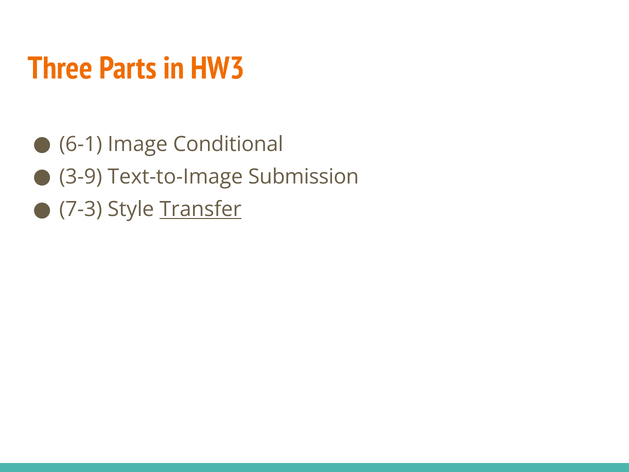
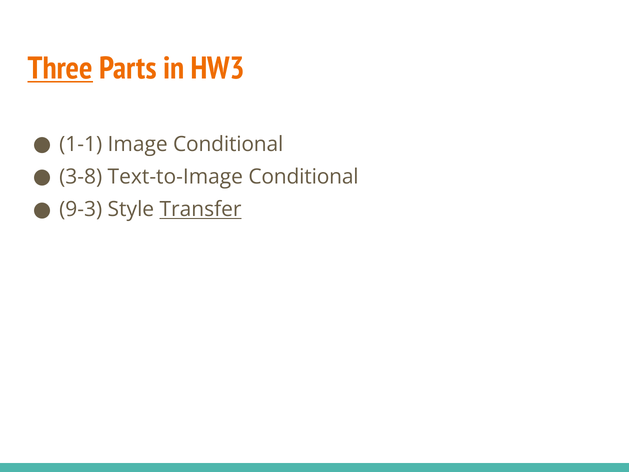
Three underline: none -> present (60, 68)
6-1: 6-1 -> 1-1 (81, 144)
3-9: 3-9 -> 3-8 (81, 177)
Text-to-Image Submission: Submission -> Conditional (304, 177)
7-3: 7-3 -> 9-3 (81, 209)
